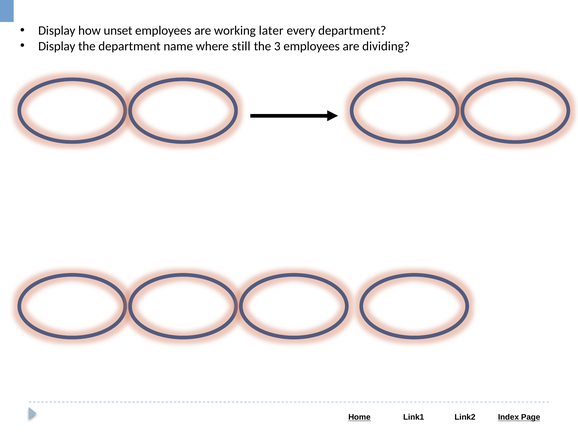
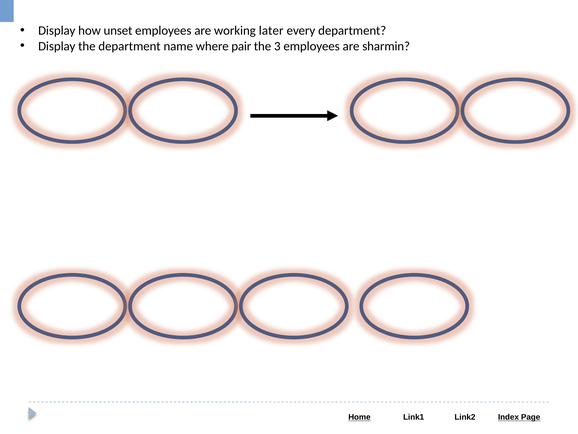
still: still -> pair (241, 46)
dividing: dividing -> sharmin (386, 46)
